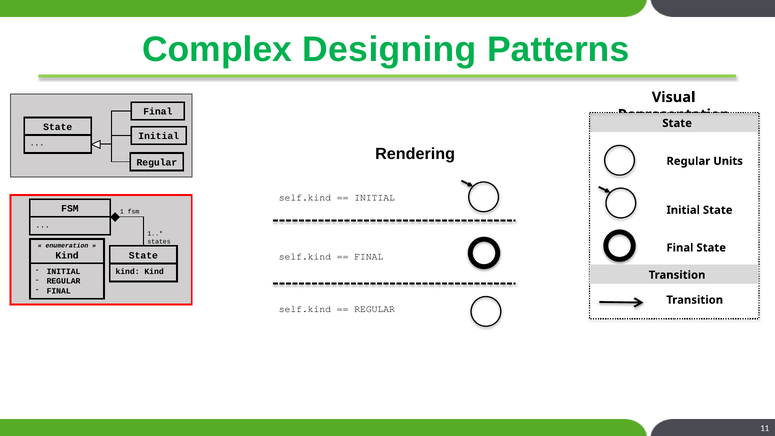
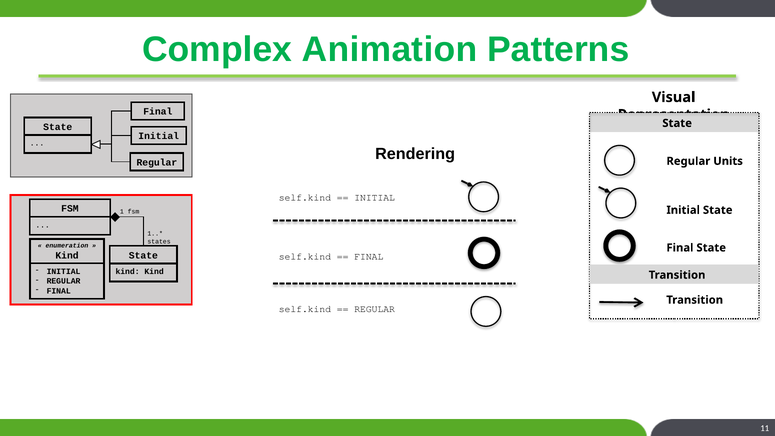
Designing: Designing -> Animation (390, 49)
